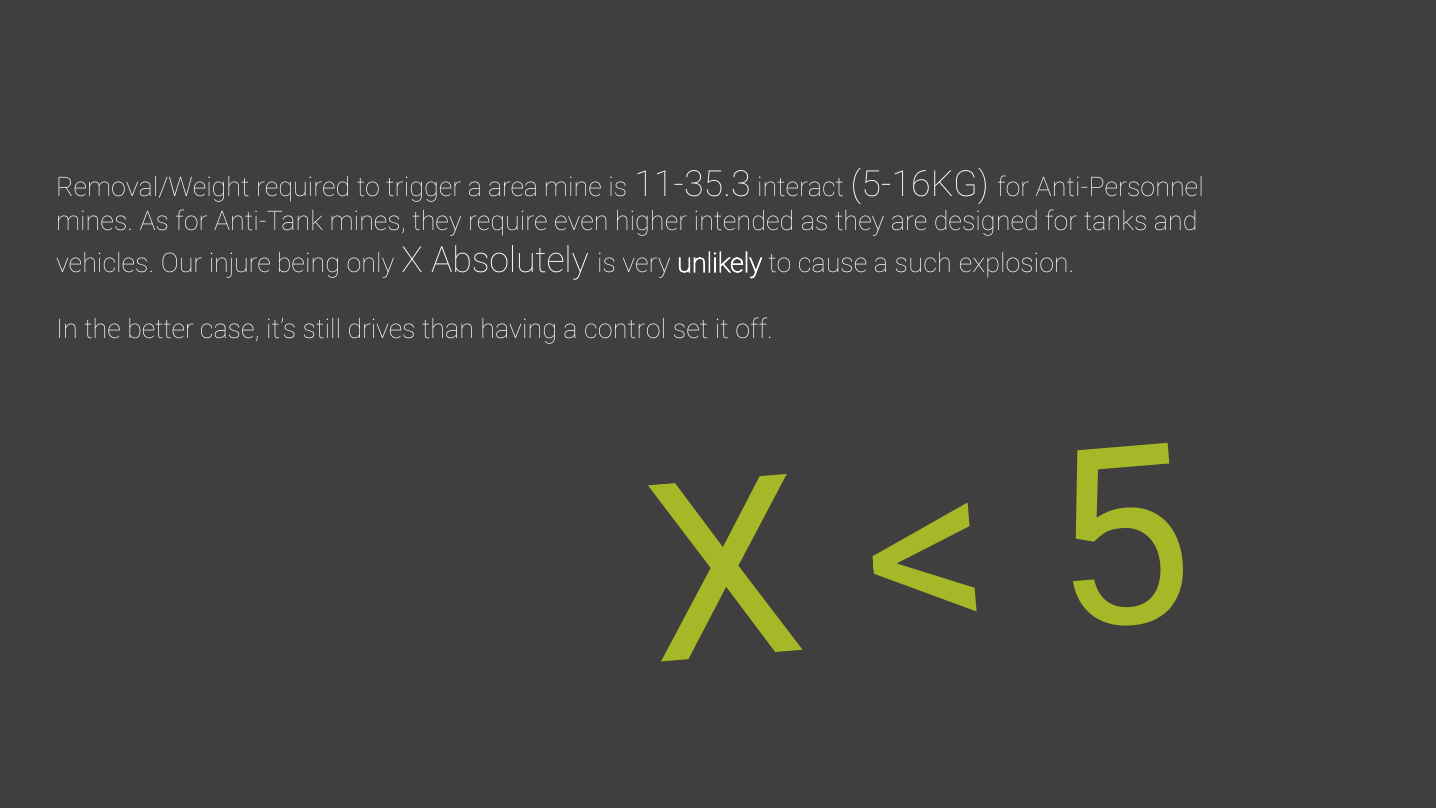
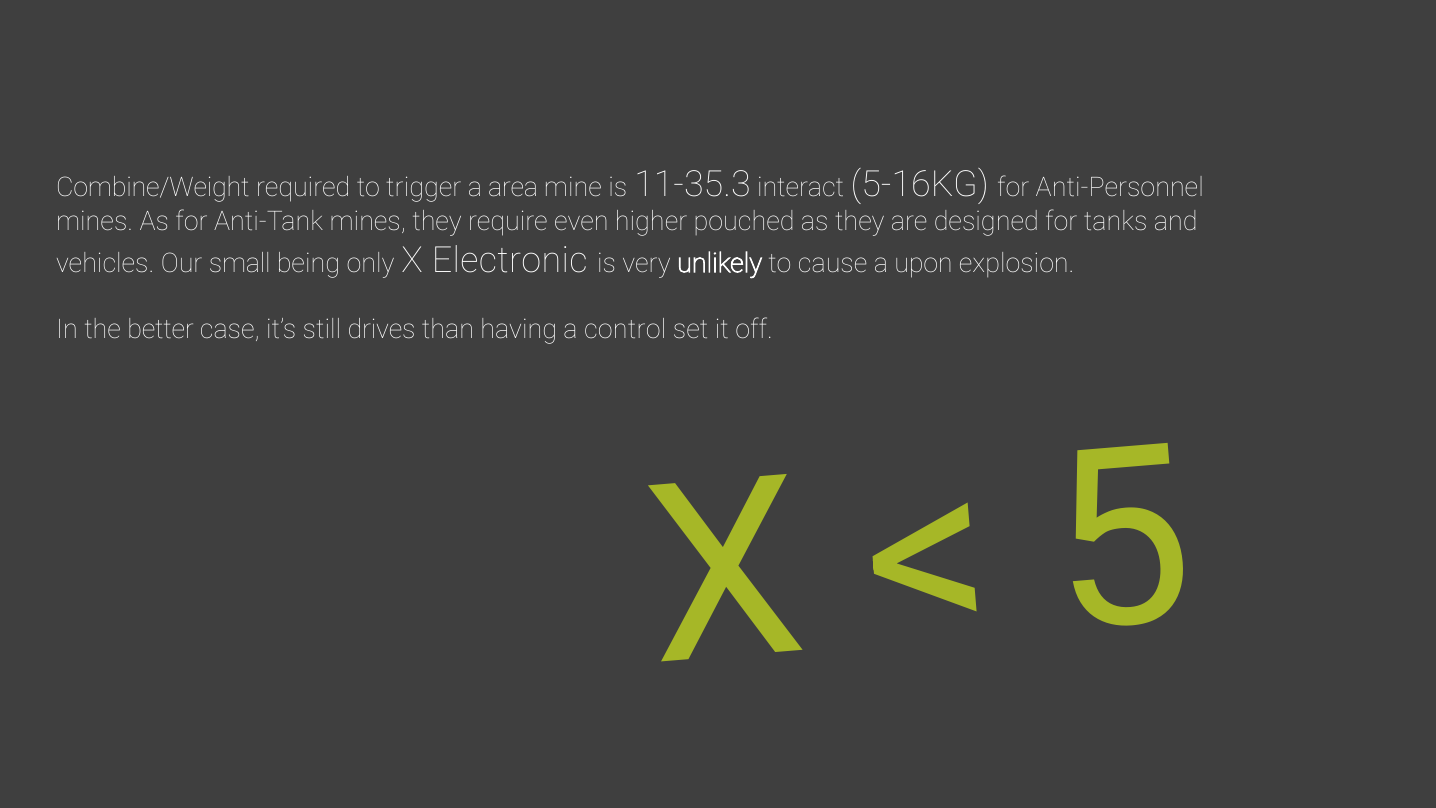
Removal/Weight: Removal/Weight -> Combine/Weight (153, 188)
intended: intended -> pouched (744, 222)
injure: injure -> small (240, 263)
Absolutely: Absolutely -> Electronic (510, 260)
such: such -> upon (924, 263)
